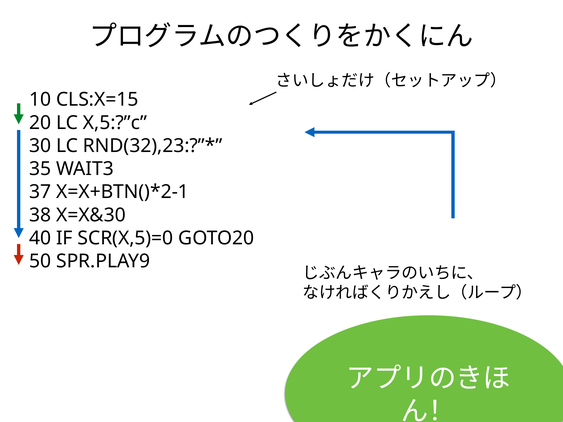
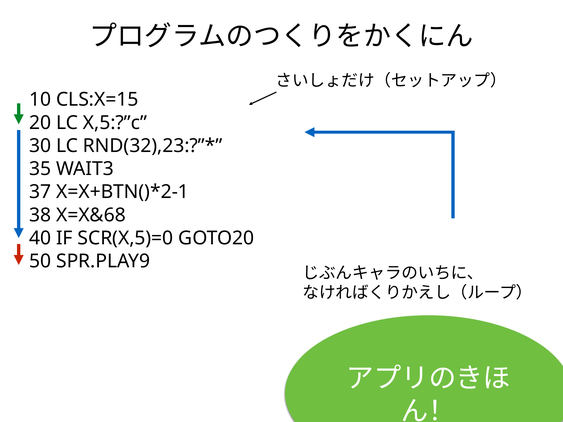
X=X&30: X=X&30 -> X=X&68 (91, 215)
